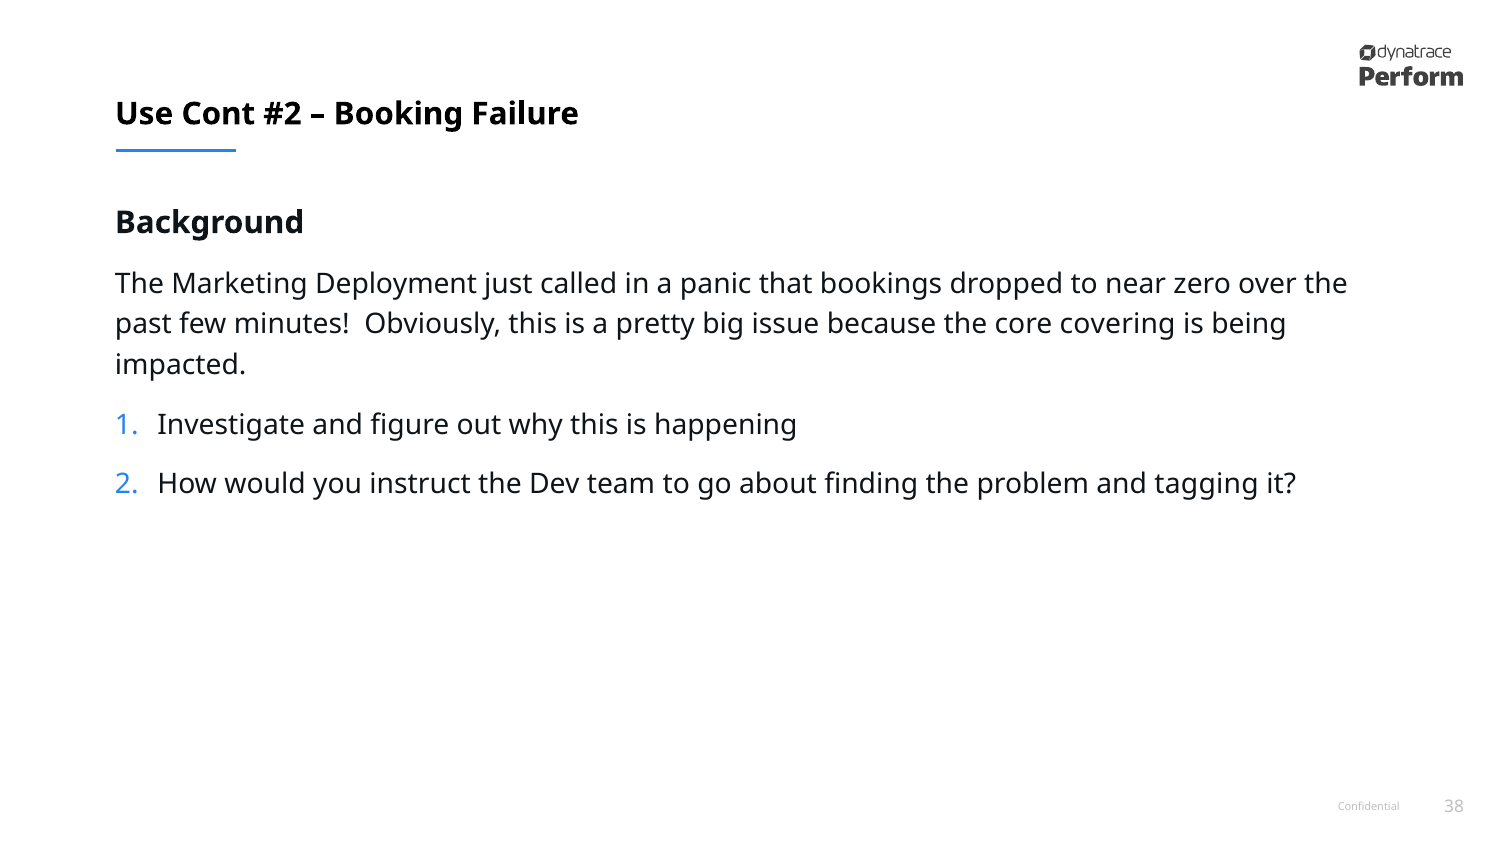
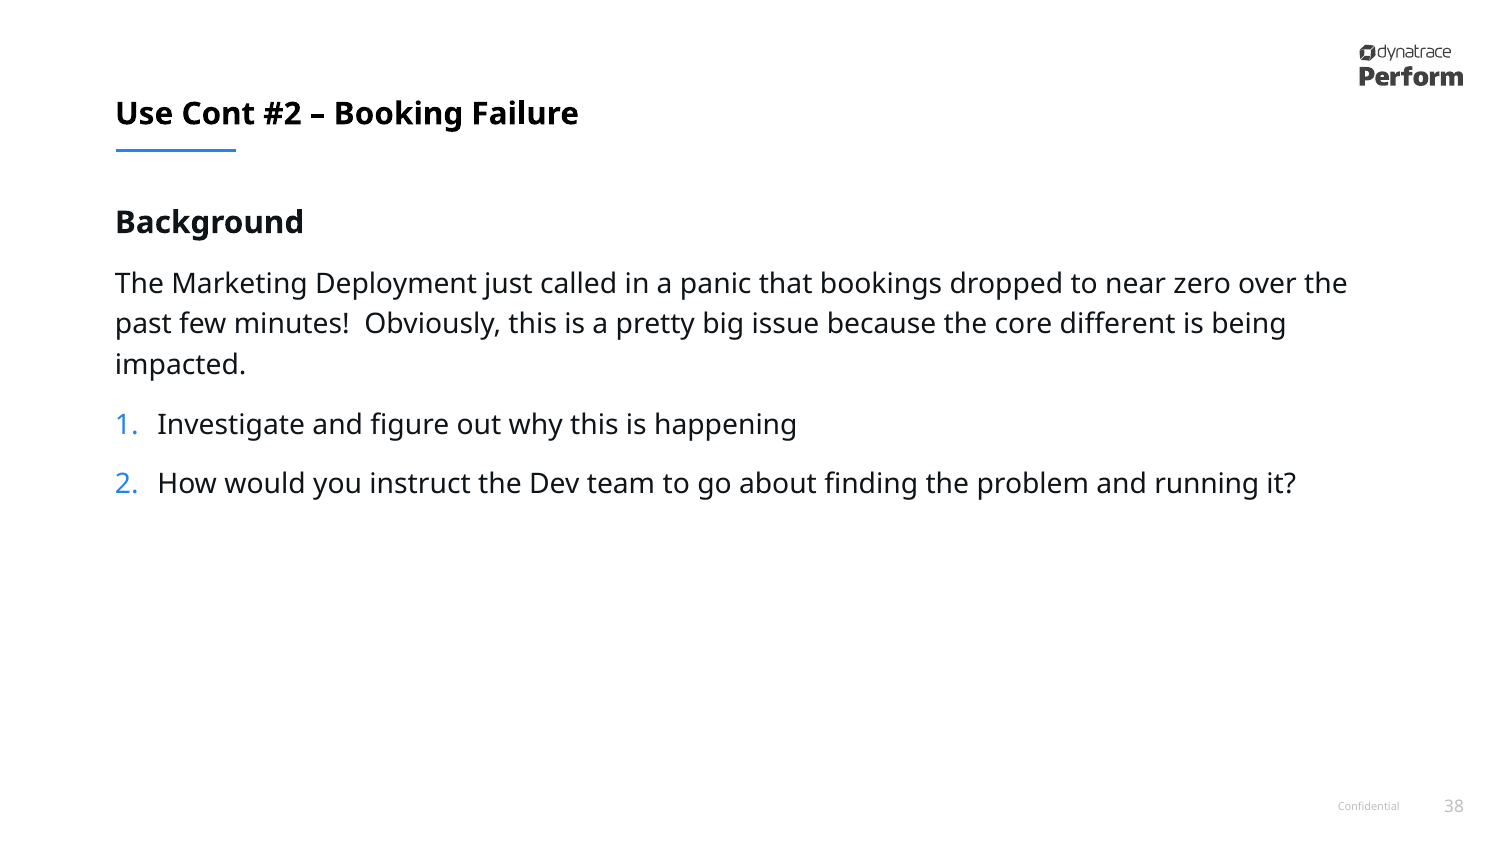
covering: covering -> different (1118, 325)
tagging: tagging -> running (1207, 484)
